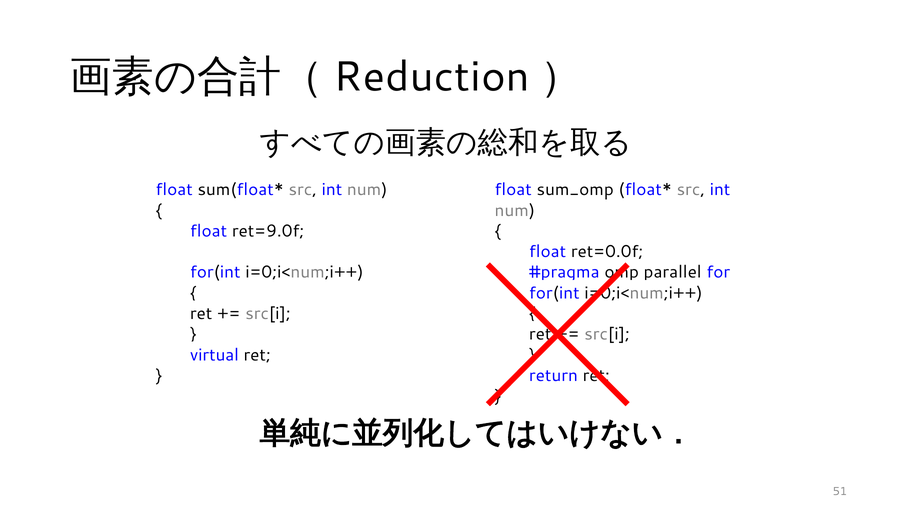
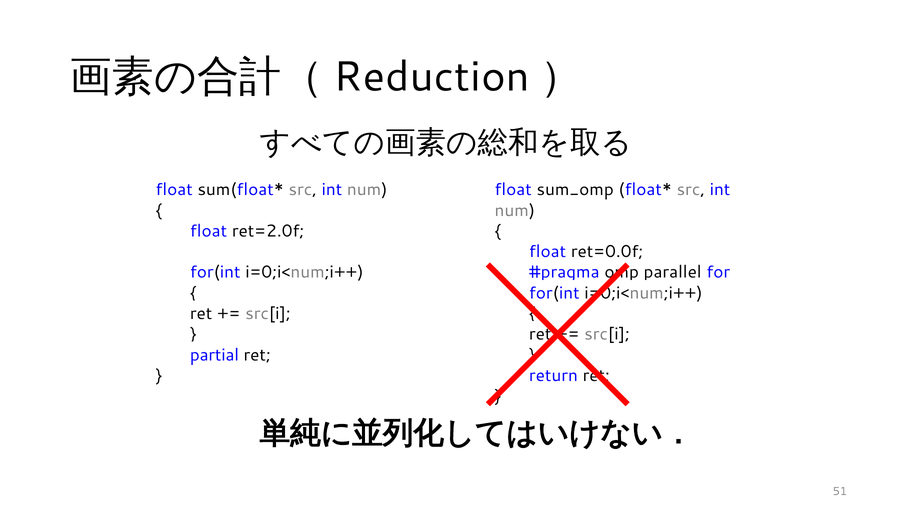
ret=9.0f: ret=9.0f -> ret=2.0f (268, 231)
virtual: virtual -> partial (214, 355)
